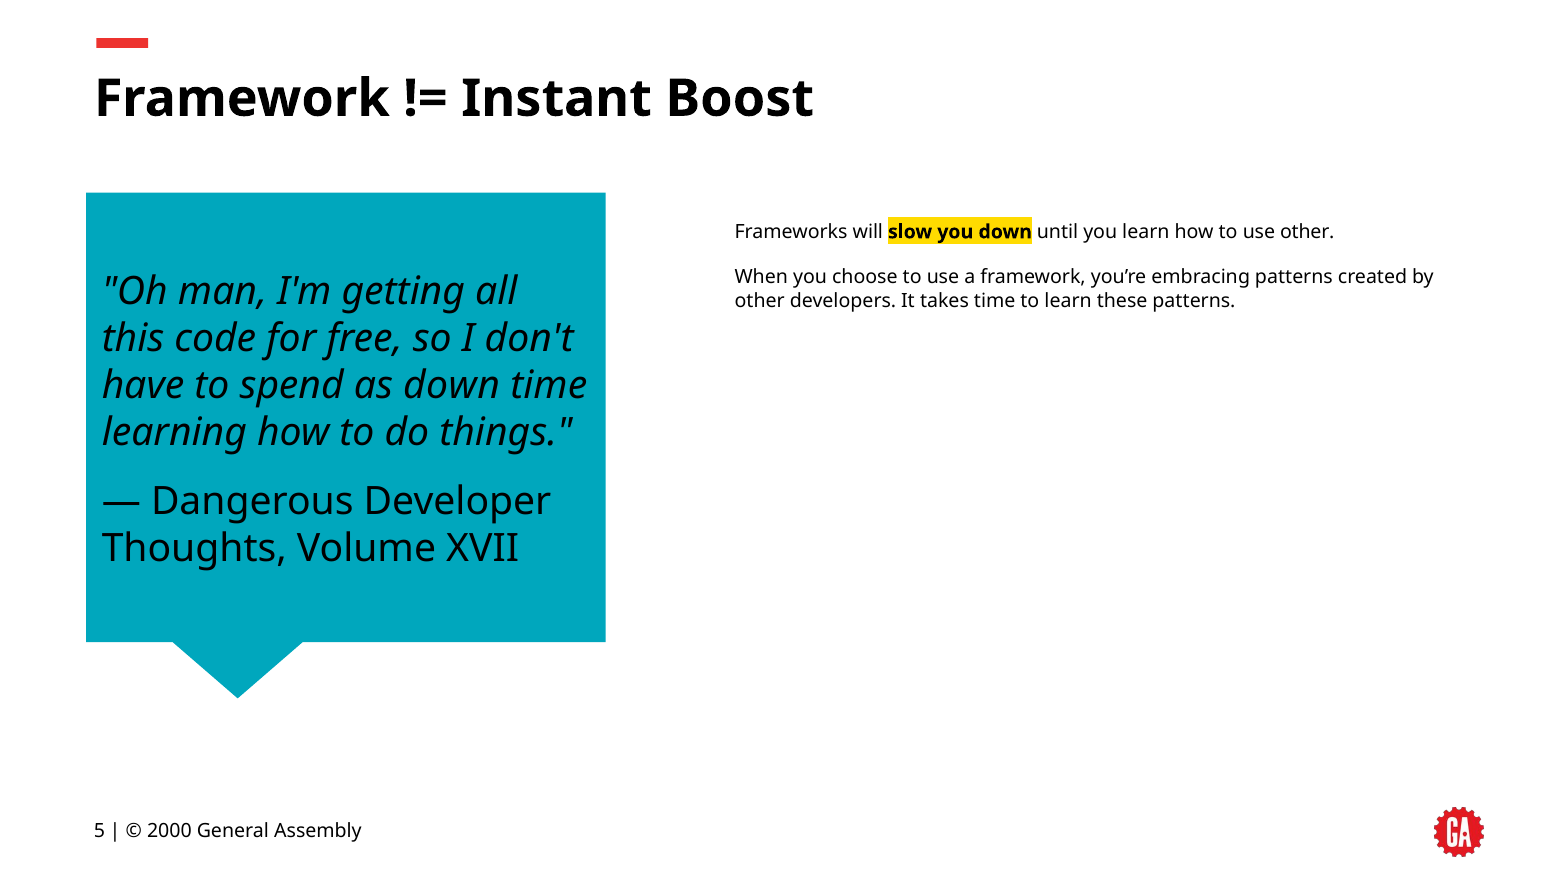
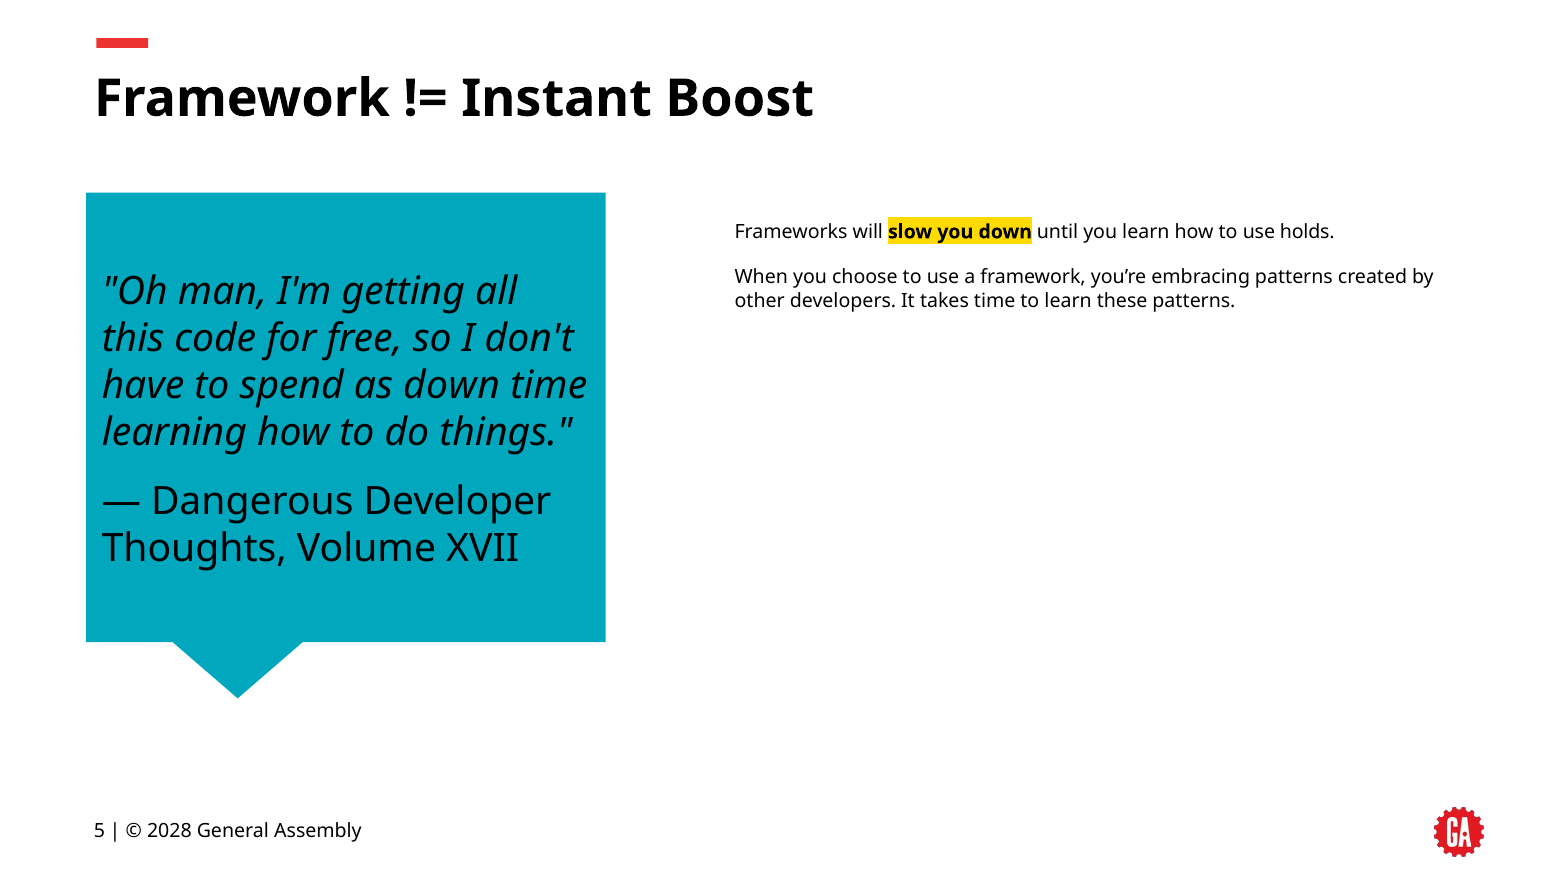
use other: other -> holds (1307, 232)
2000: 2000 -> 2028 (169, 831)
